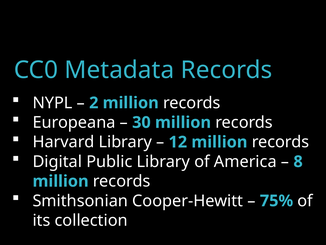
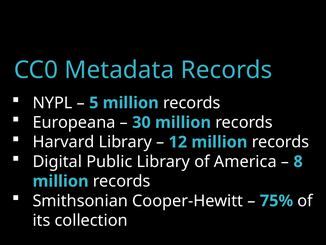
2: 2 -> 5 (94, 103)
